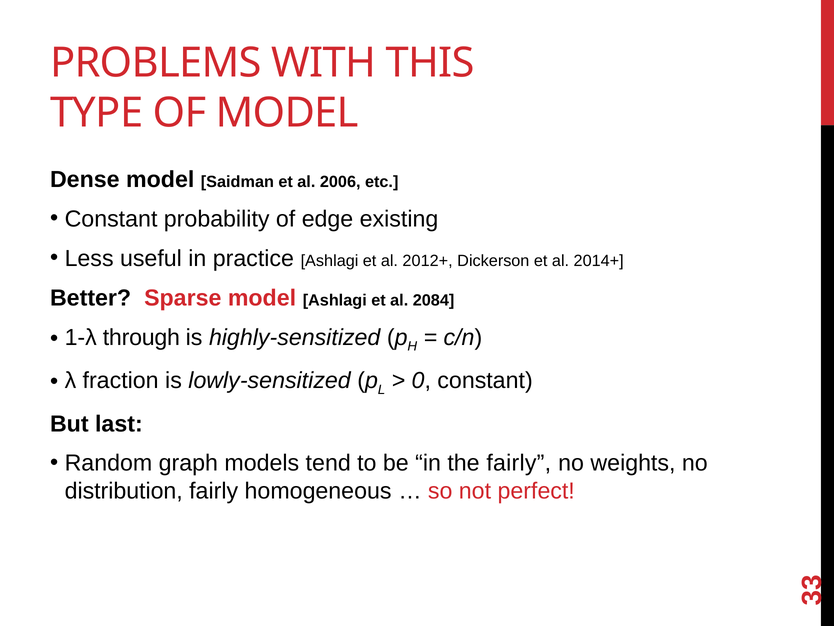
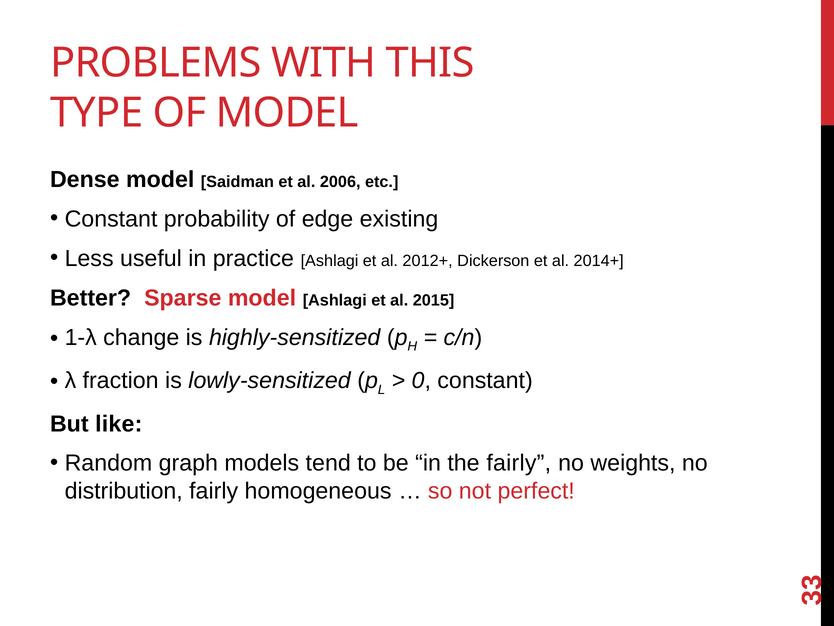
2084: 2084 -> 2015 (434, 300)
through: through -> change (141, 337)
last: last -> like (119, 424)
